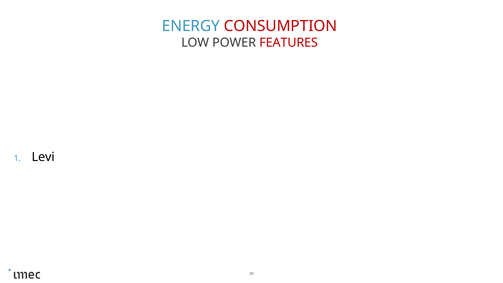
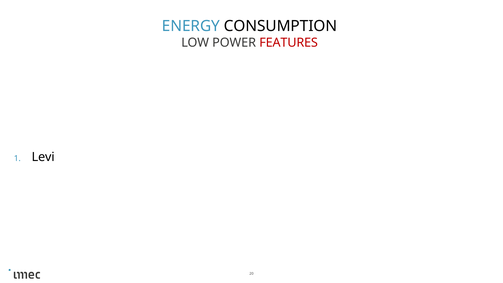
CONSUMPTION colour: red -> black (281, 26)
